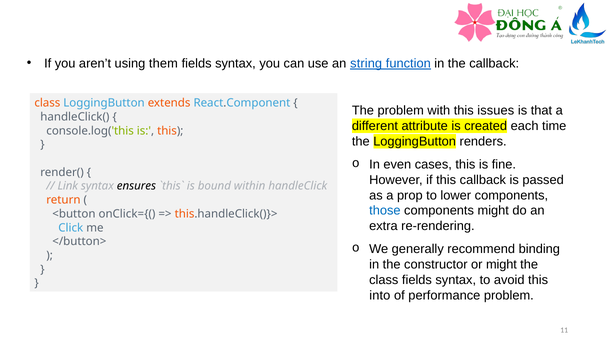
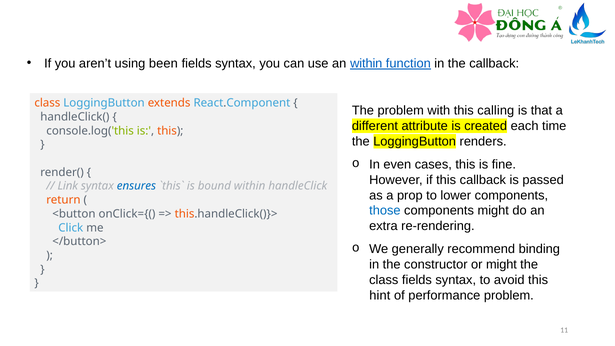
them: them -> been (163, 63)
an string: string -> within (366, 63)
issues: issues -> calling (496, 111)
ensures colour: black -> blue (136, 186)
into: into -> hint (380, 295)
